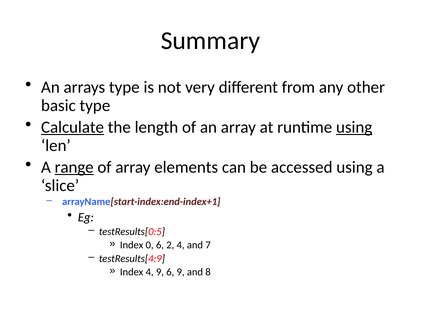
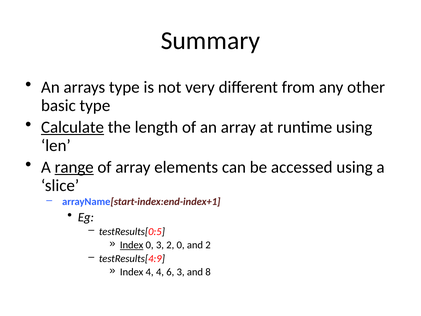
using underline: present -> none (354, 127)
Index underline: none -> present (132, 245)
0 6: 6 -> 3 (160, 245)
2 4: 4 -> 0 (181, 245)
and 7: 7 -> 2 (208, 245)
4 9: 9 -> 4 (160, 272)
6 9: 9 -> 3 (181, 272)
